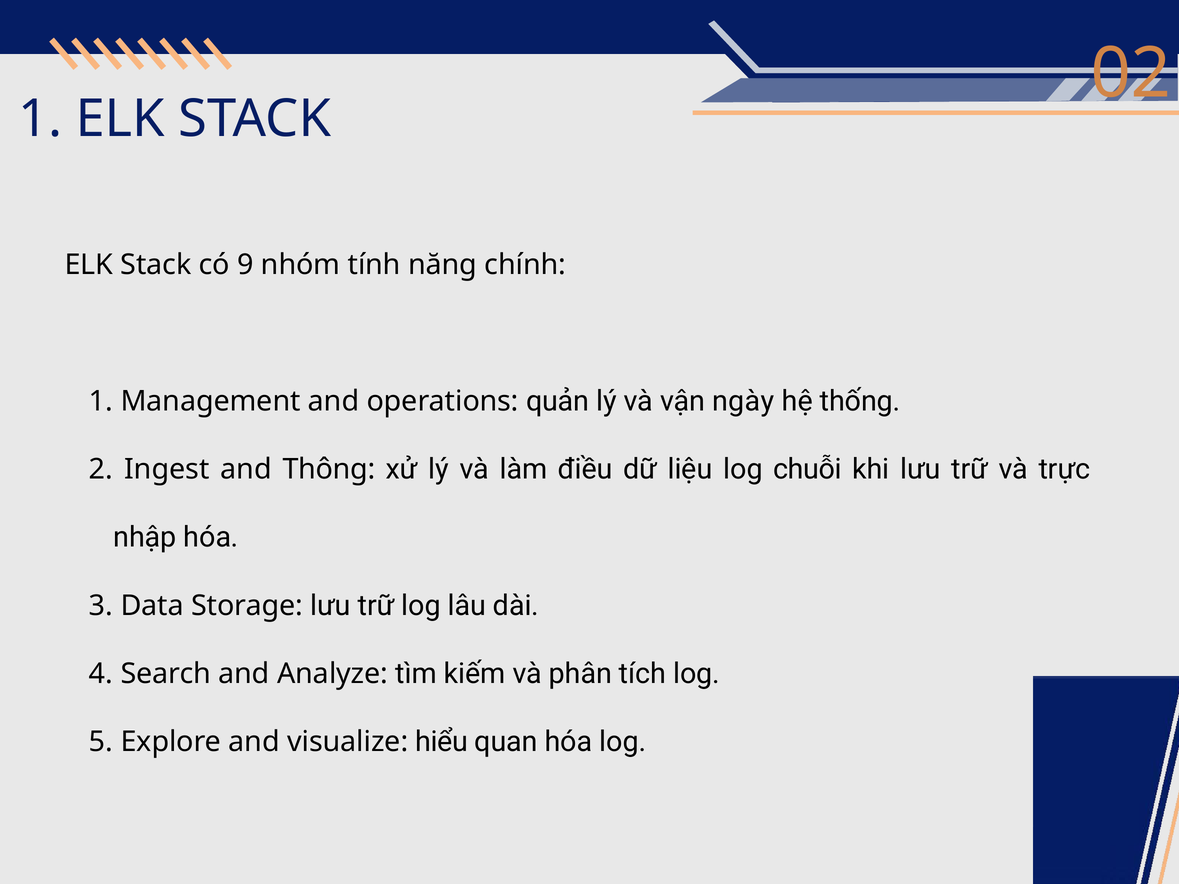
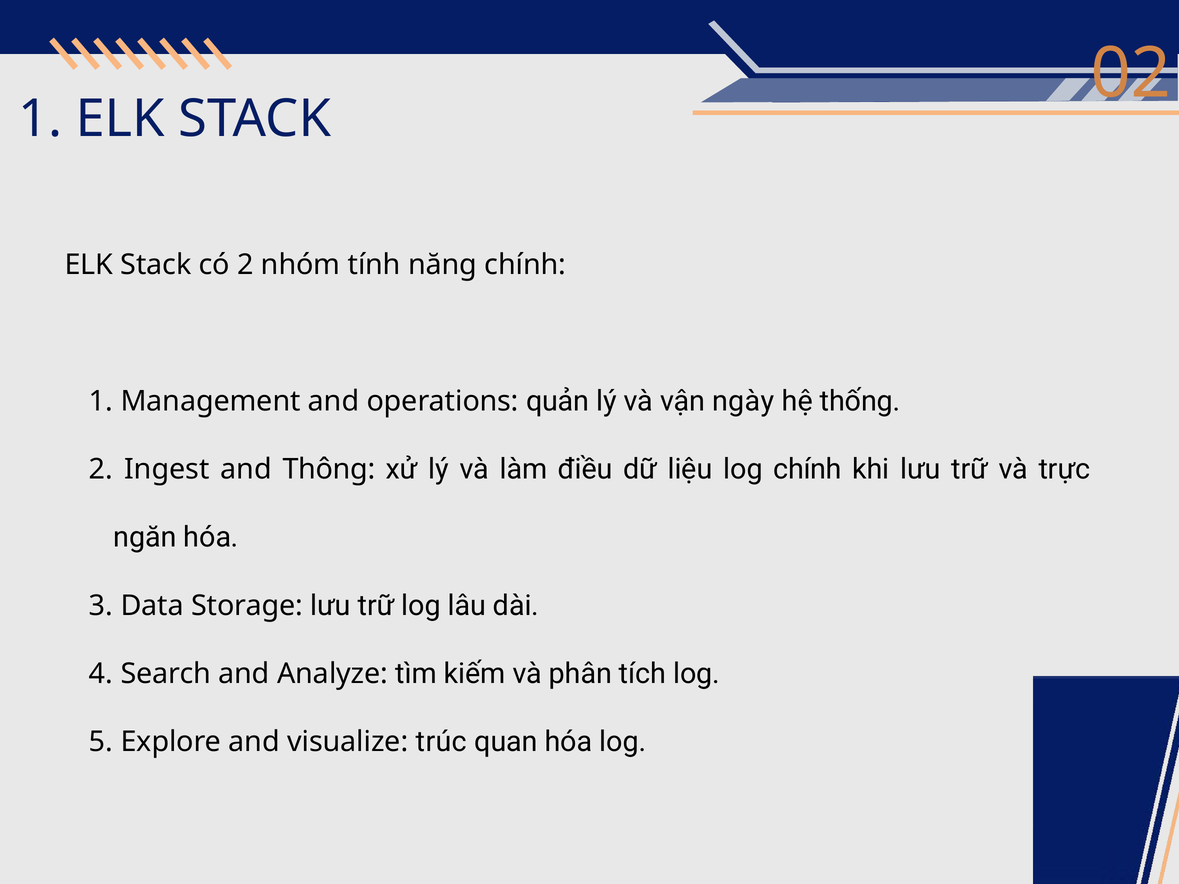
có 9: 9 -> 2 (245, 265)
log chuỗi: chuỗi -> chính (807, 469)
nhập: nhập -> ngăn (145, 538)
hiểu: hiểu -> trúc (441, 742)
